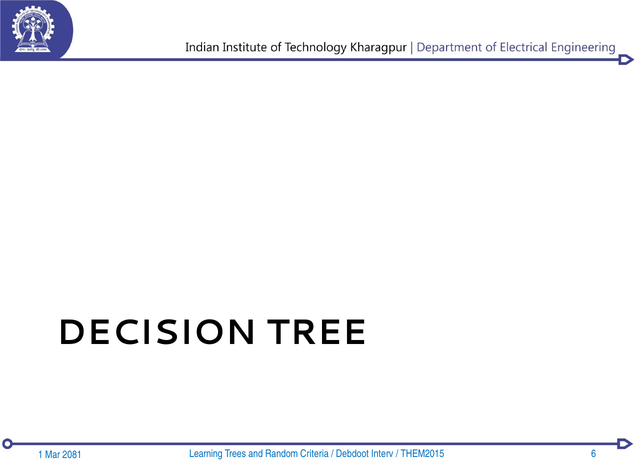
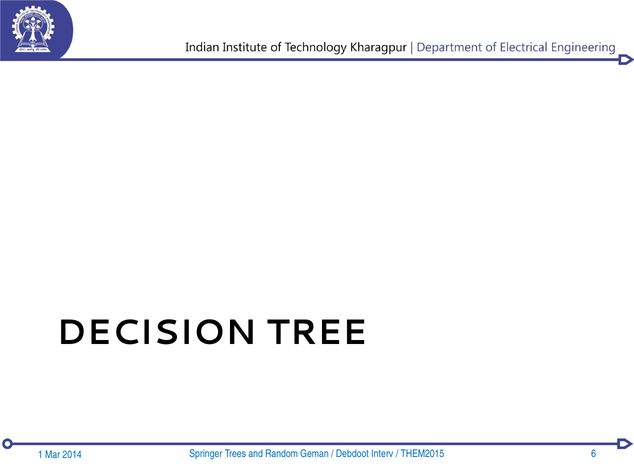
Learning: Learning -> Springer (206, 453)
Criteria: Criteria -> Geman (315, 453)
2081: 2081 -> 2014 (72, 454)
